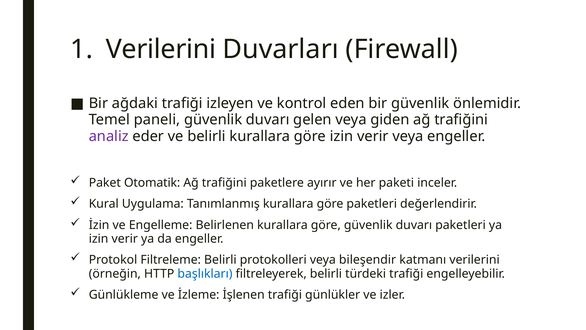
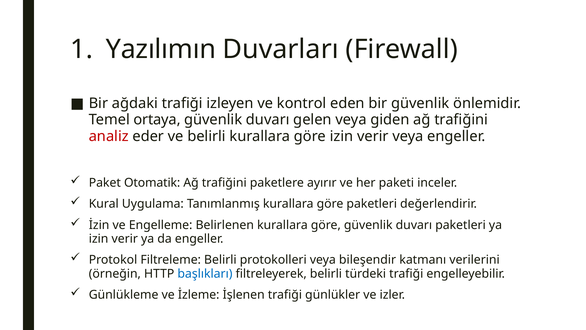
Verilerini: Verilerini -> Yazılımın (161, 49)
paneli: paneli -> ortaya (157, 120)
analiz colour: purple -> red (109, 136)
